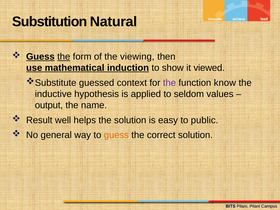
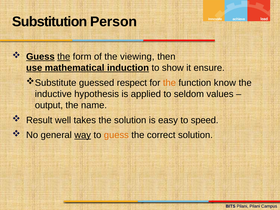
Natural: Natural -> Person (114, 22)
viewed: viewed -> ensure (209, 68)
context: context -> respect (132, 83)
the colour: purple -> orange (169, 83)
helps: helps -> takes (85, 120)
public: public -> speed (205, 120)
way underline: none -> present (83, 135)
